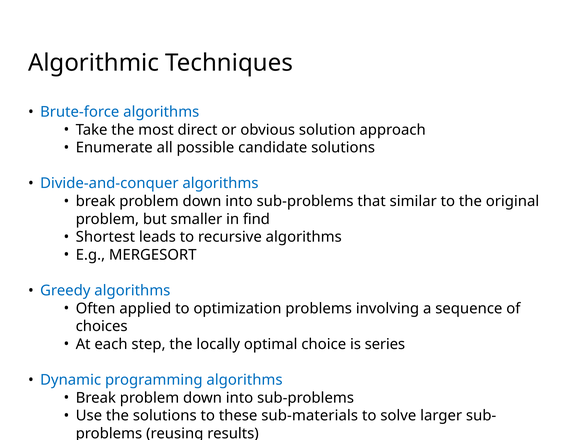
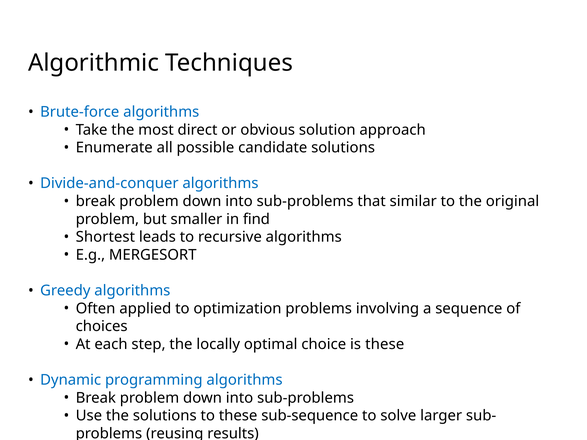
is series: series -> these (385, 344)
sub-materials: sub-materials -> sub-sequence (310, 416)
